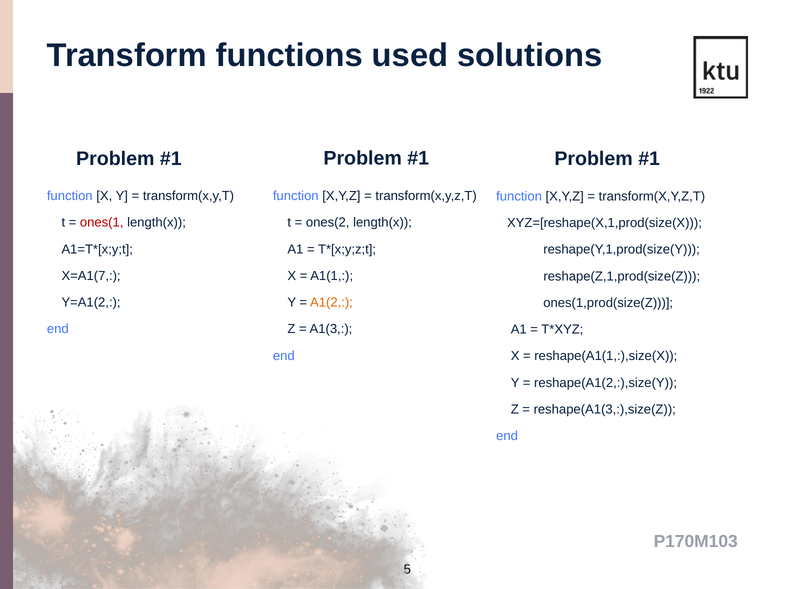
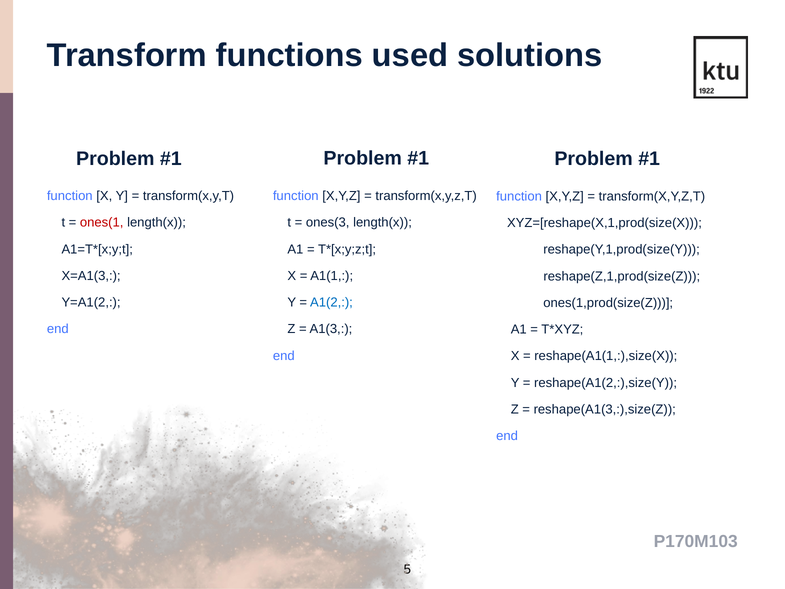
ones(2: ones(2 -> ones(3 (328, 223)
X=A1(7: X=A1(7 -> X=A1(3 (91, 276)
A1(2 colour: orange -> blue (331, 302)
